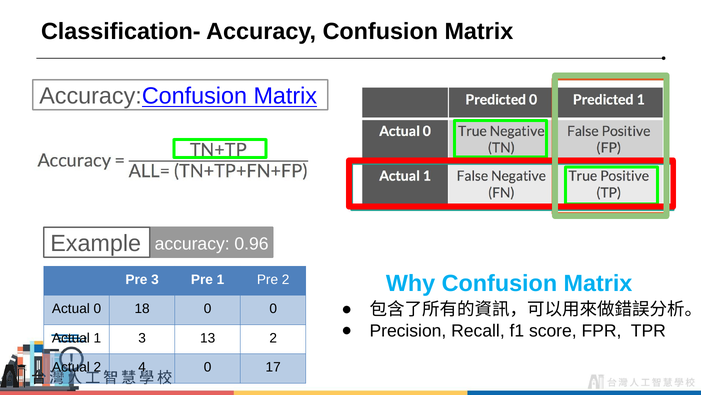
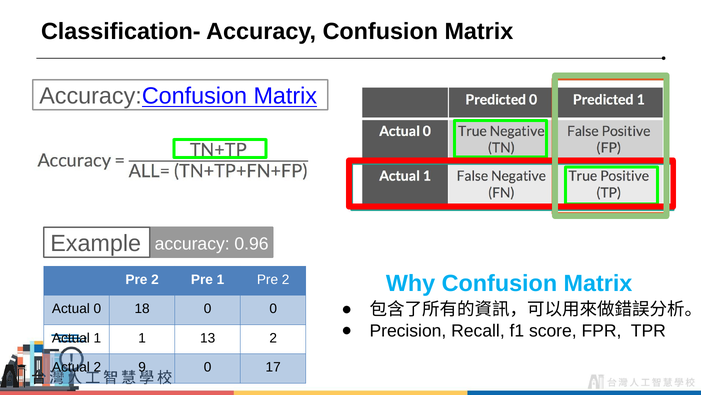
3: 3 -> 2 (155, 279)
1 3: 3 -> 1 (142, 338)
4: 4 -> 9 (142, 367)
